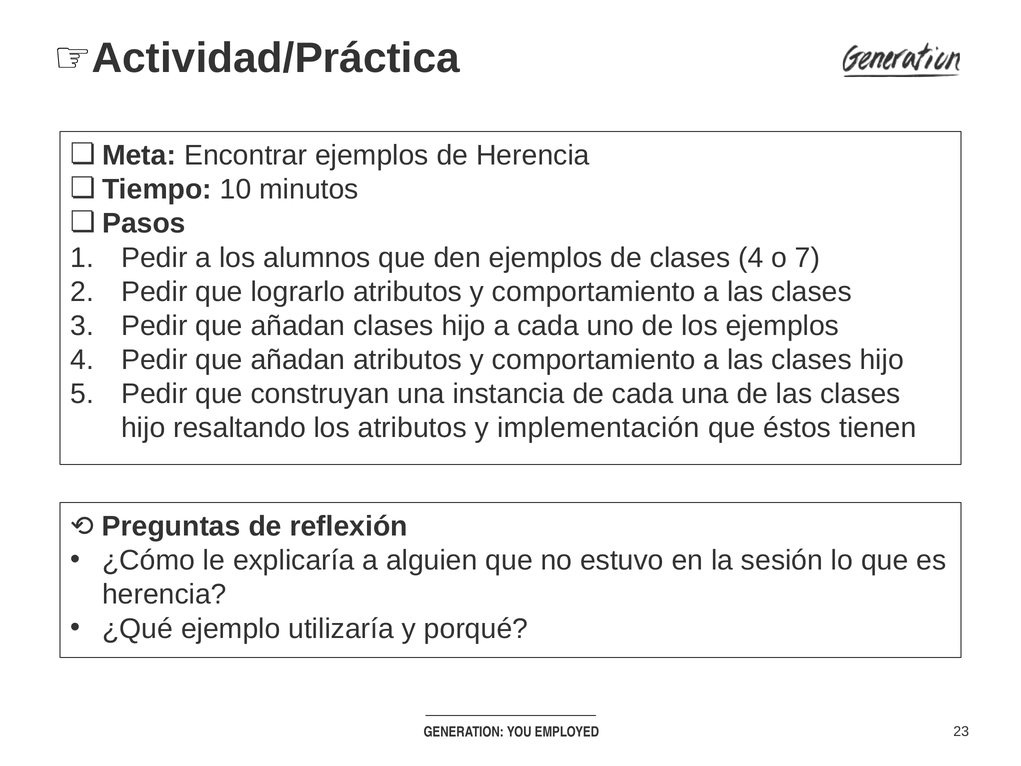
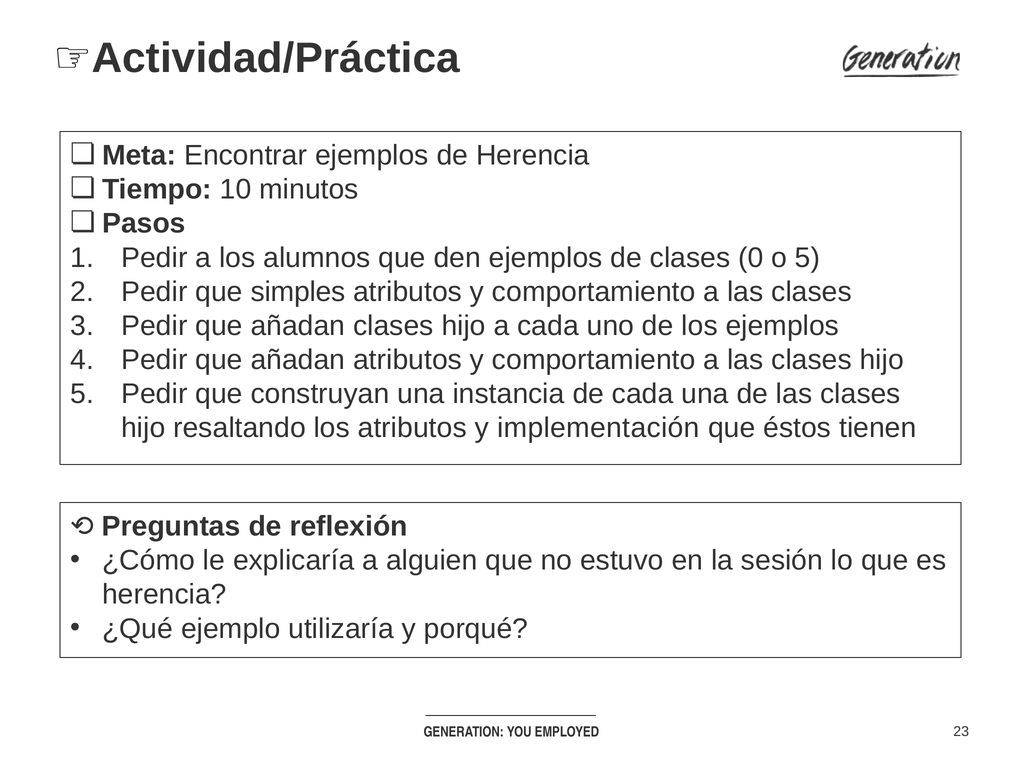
clases 4: 4 -> 0 (751, 258)
o 7: 7 -> 5 (808, 258)
lograrlo: lograrlo -> simples (298, 292)
